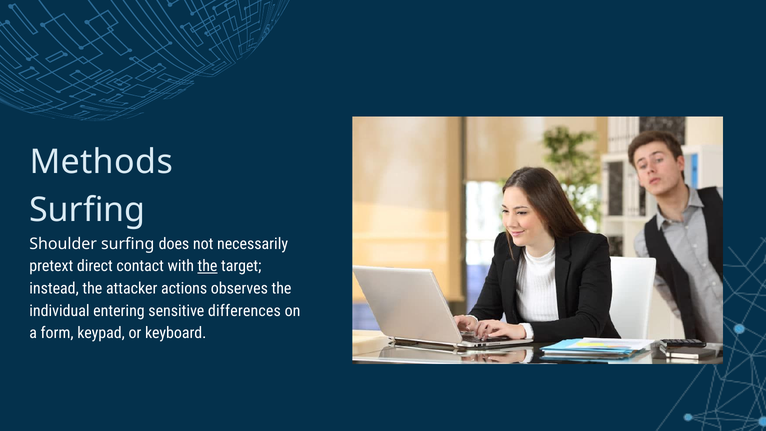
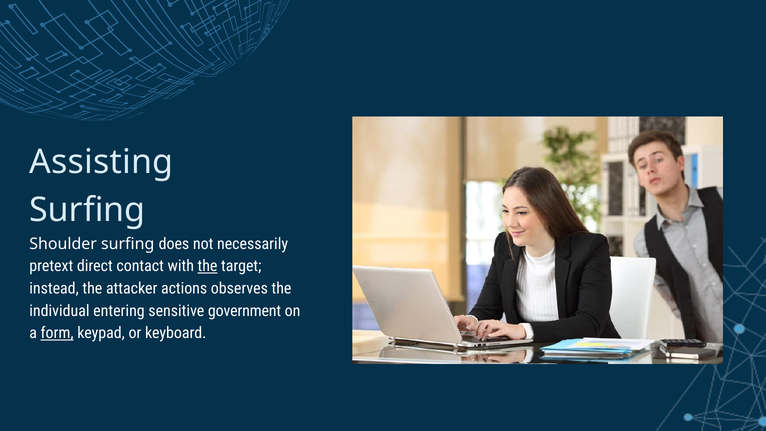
Methods: Methods -> Assisting (101, 162)
differences: differences -> government (245, 311)
form underline: none -> present (57, 333)
